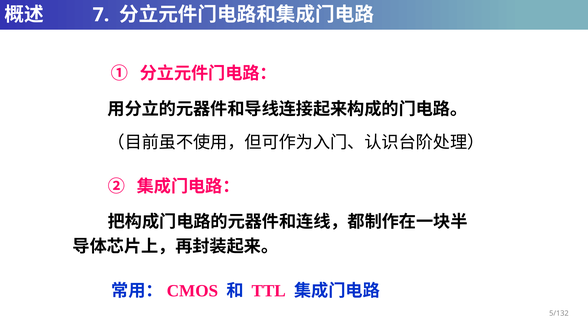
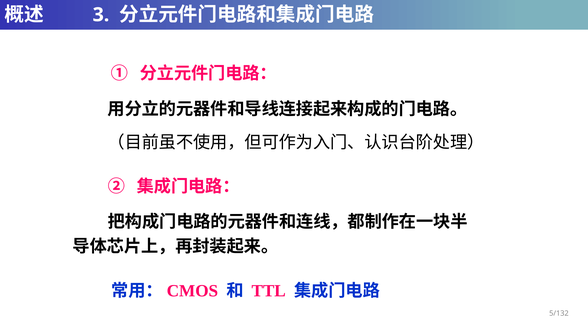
7: 7 -> 3 (101, 15)
